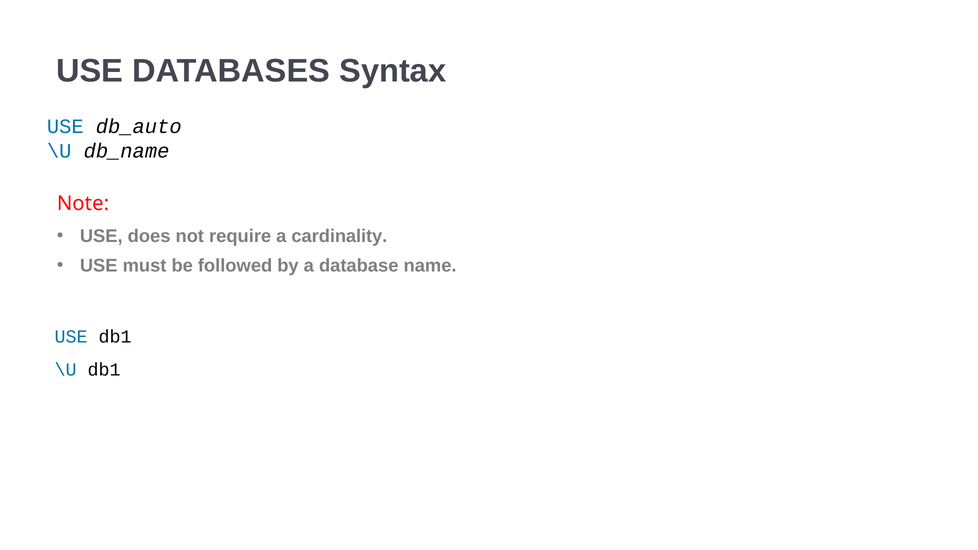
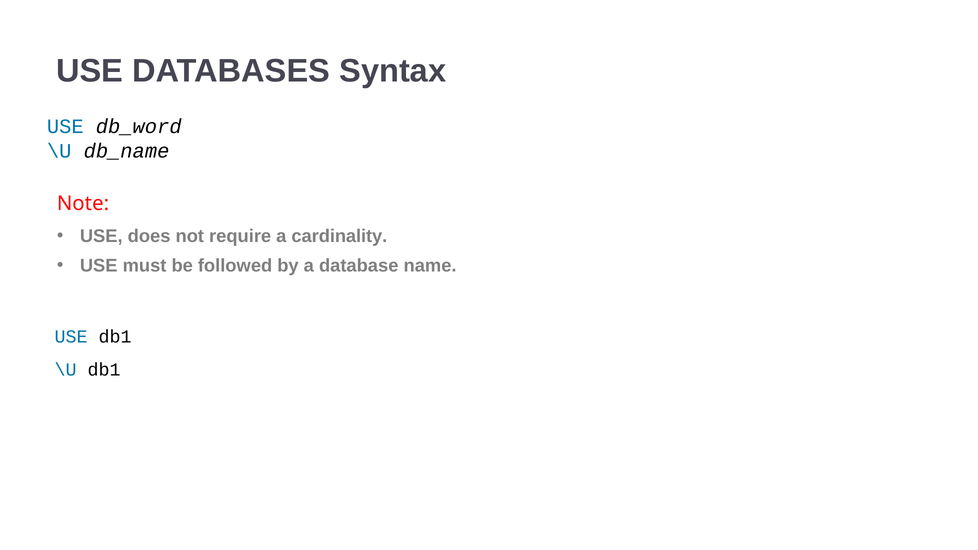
db_auto: db_auto -> db_word (139, 127)
